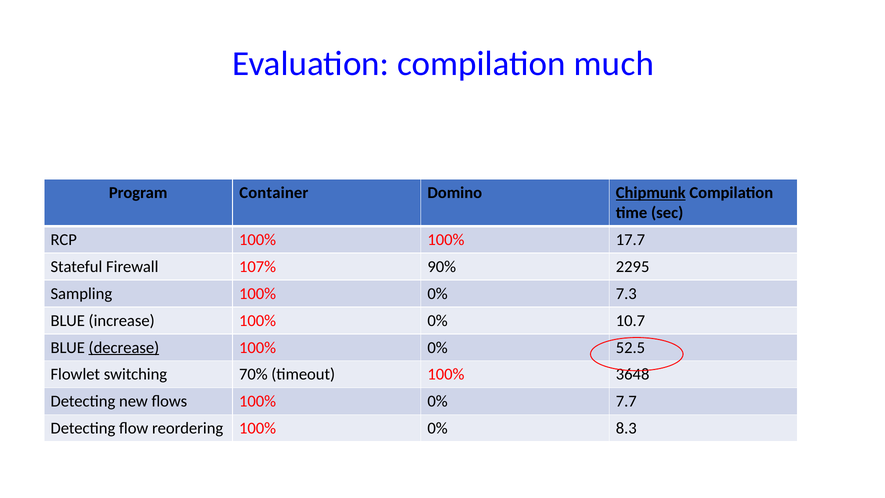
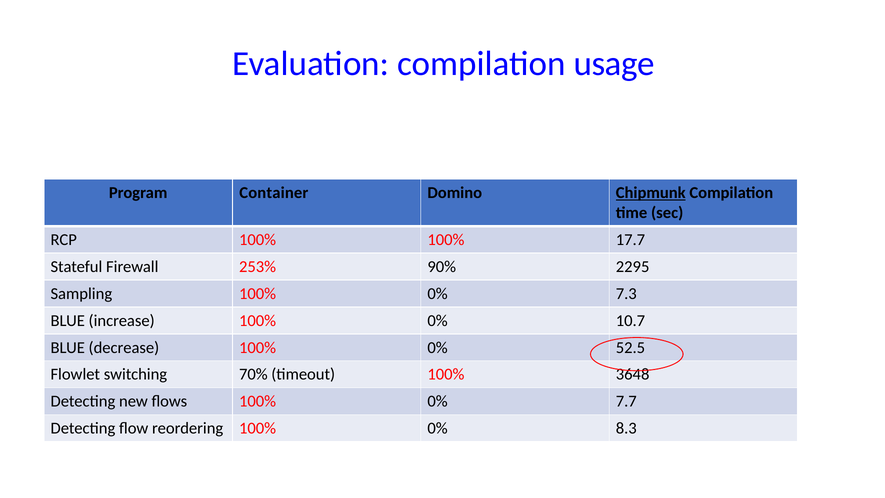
much: much -> usage (614, 64)
107%: 107% -> 253% (258, 267)
decrease underline: present -> none (124, 347)
